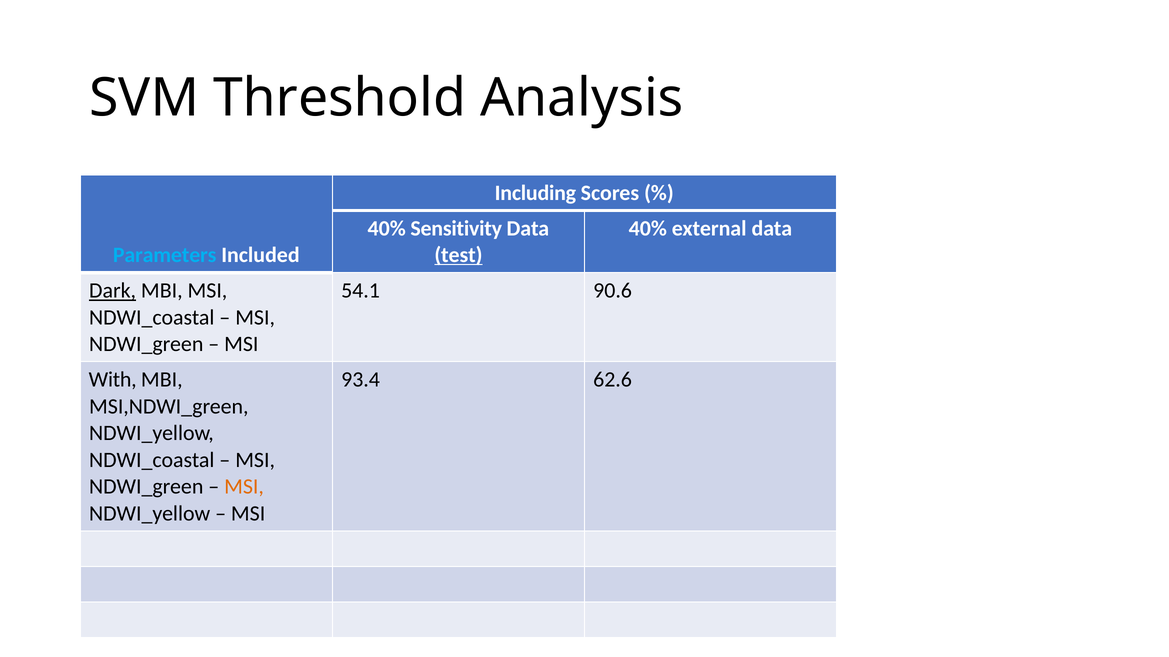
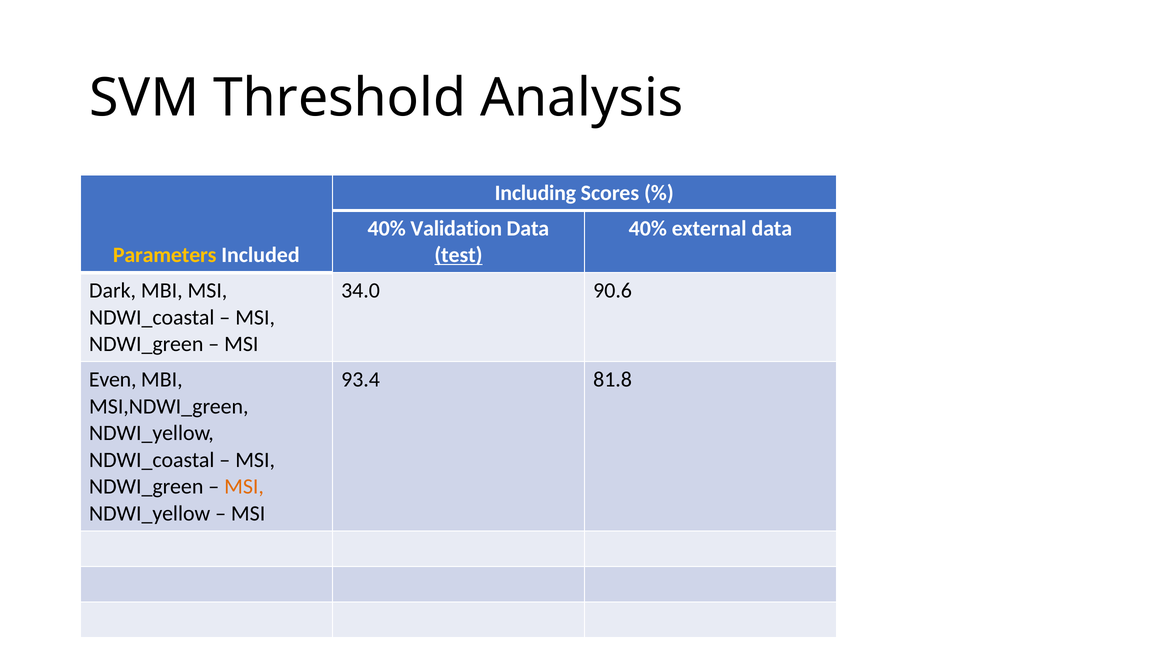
Sensitivity: Sensitivity -> Validation (456, 229)
Parameters colour: light blue -> yellow (165, 255)
Dark underline: present -> none (113, 291)
54.1: 54.1 -> 34.0 (361, 291)
With: With -> Even (113, 380)
62.6: 62.6 -> 81.8 (613, 380)
